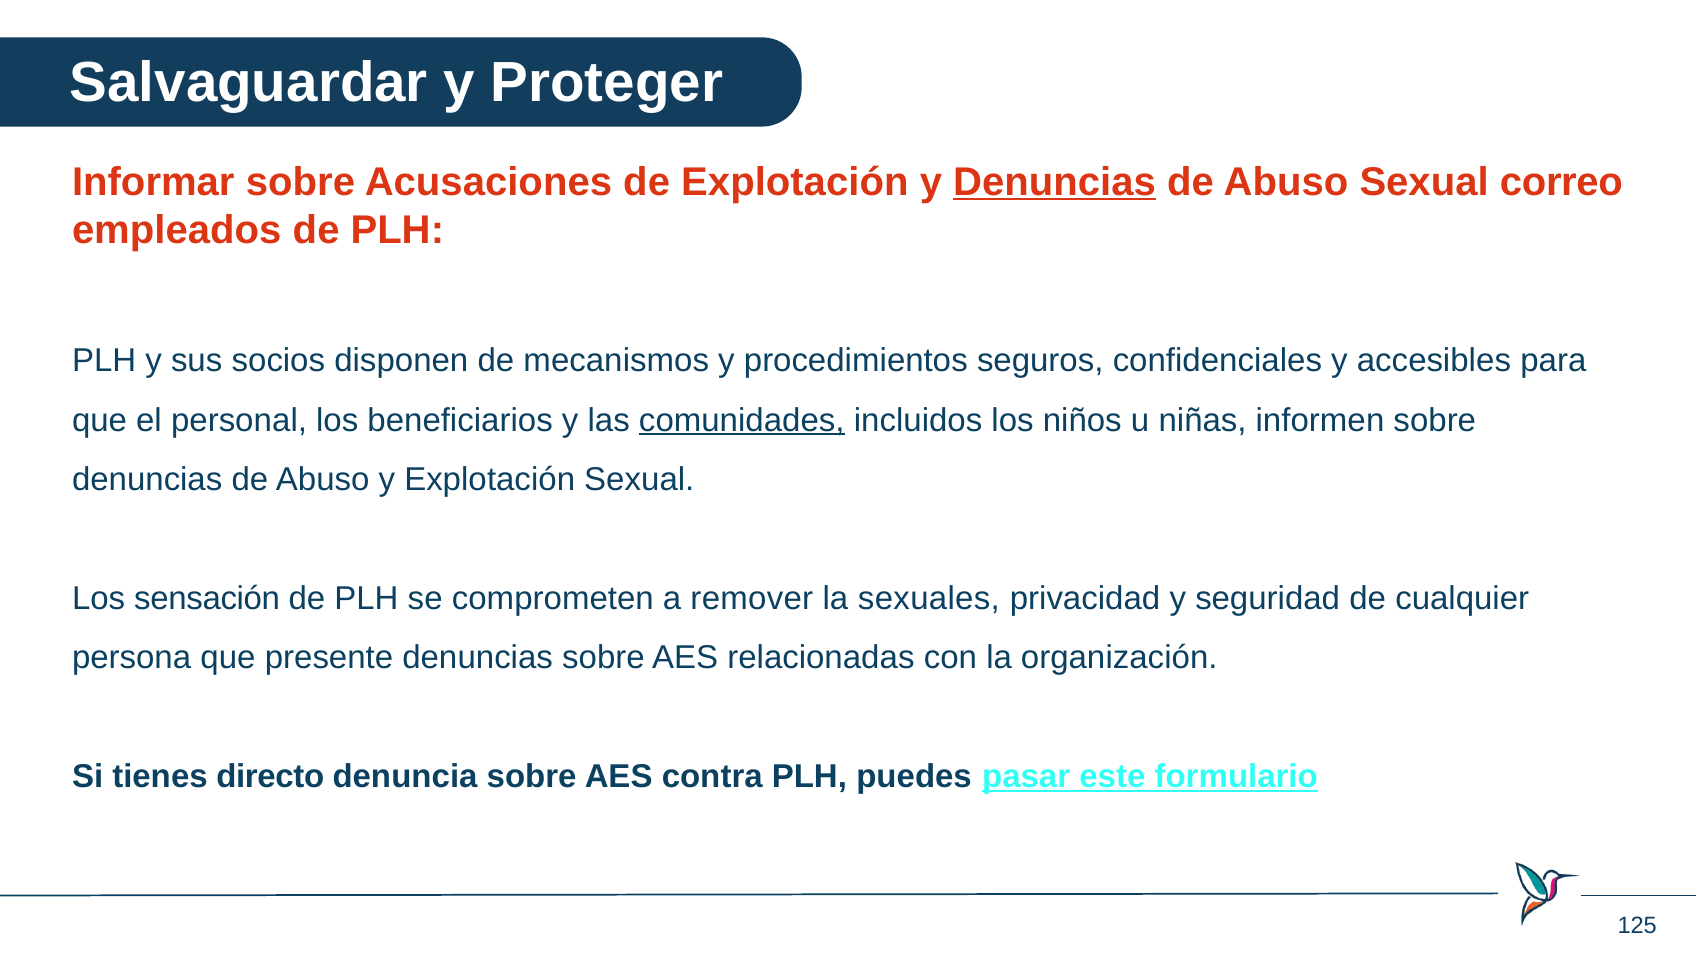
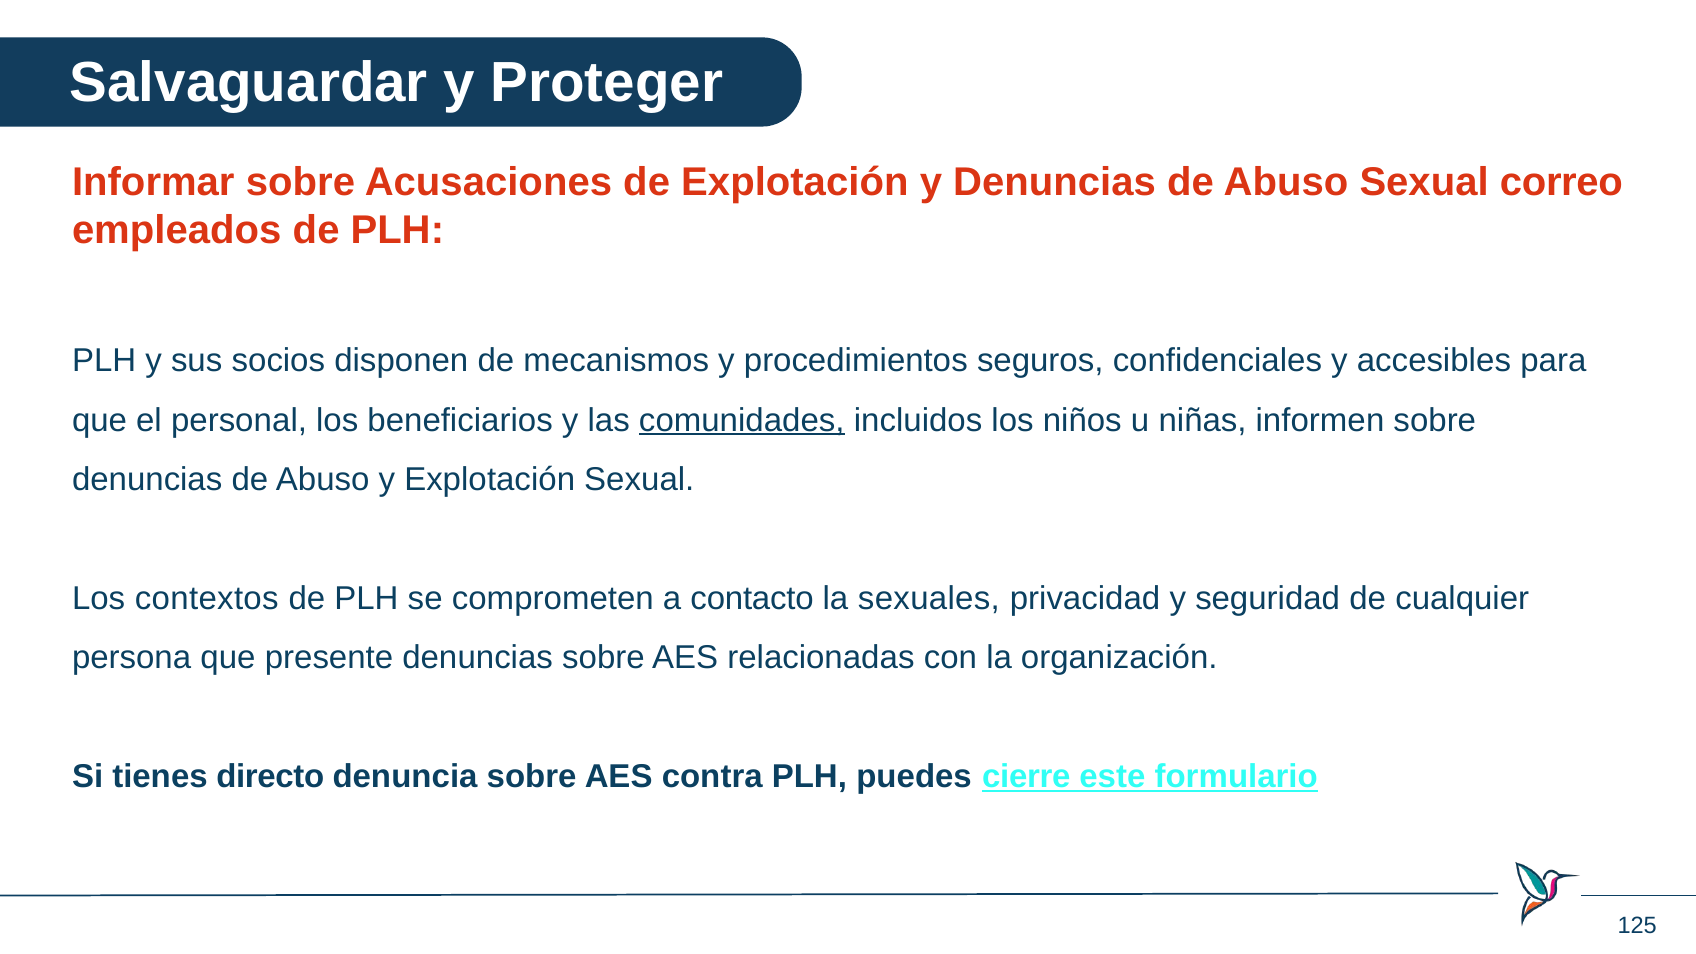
Denuncias underline: present -> none (1055, 182)
sensación: sensación -> contextos (207, 598)
remover: remover -> contacto (752, 598)
pasar: pasar -> cierre (1026, 776)
